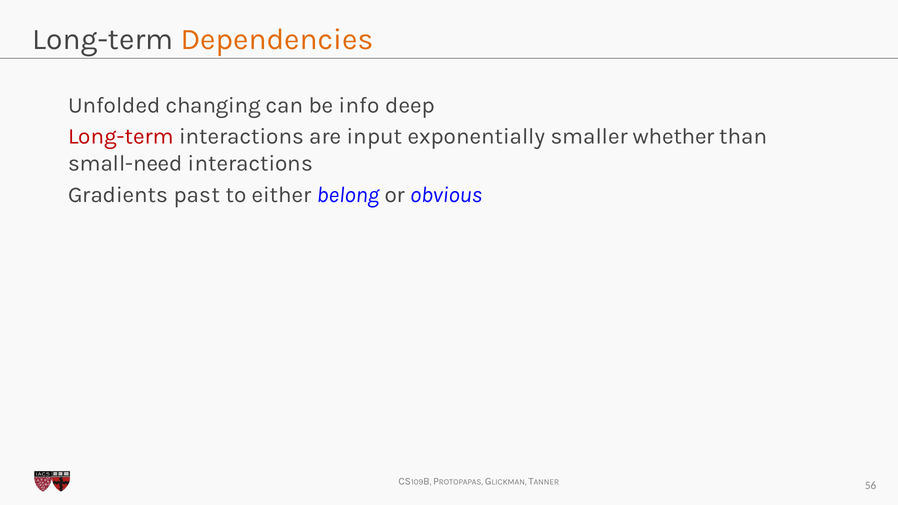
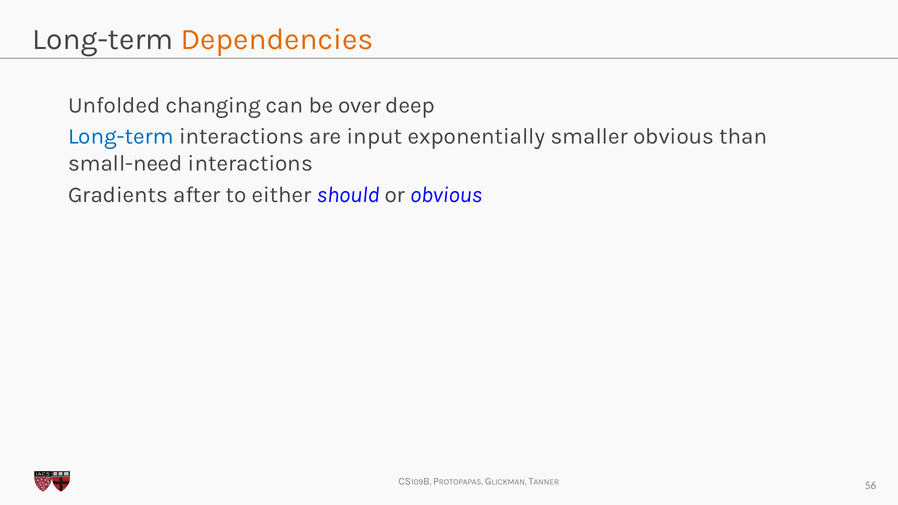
info: info -> over (359, 105)
Long-term colour: red -> blue (121, 137)
smaller whether: whether -> obvious (674, 137)
past: past -> after (197, 195)
belong: belong -> should (348, 195)
